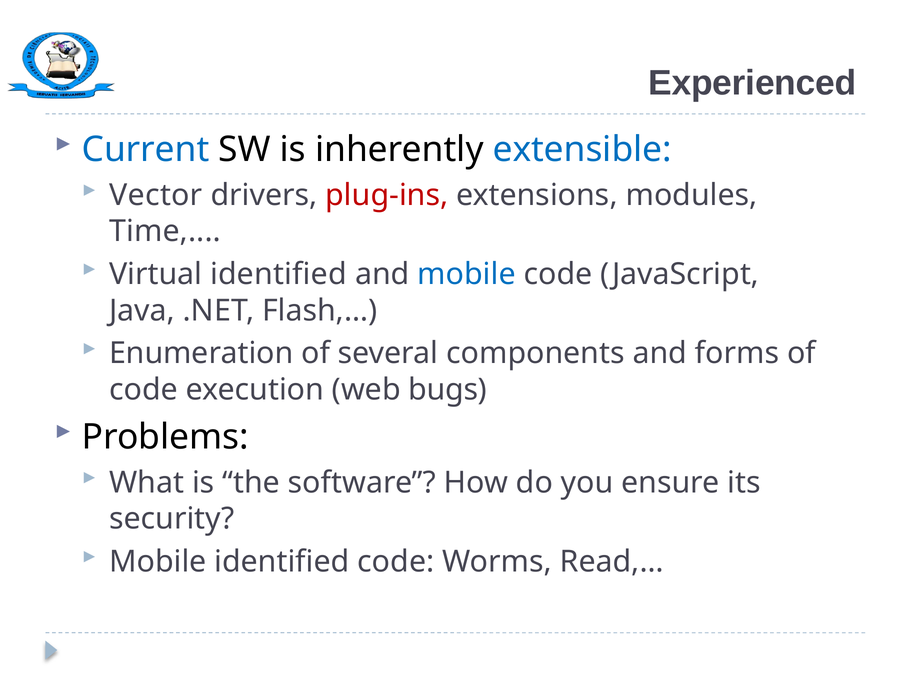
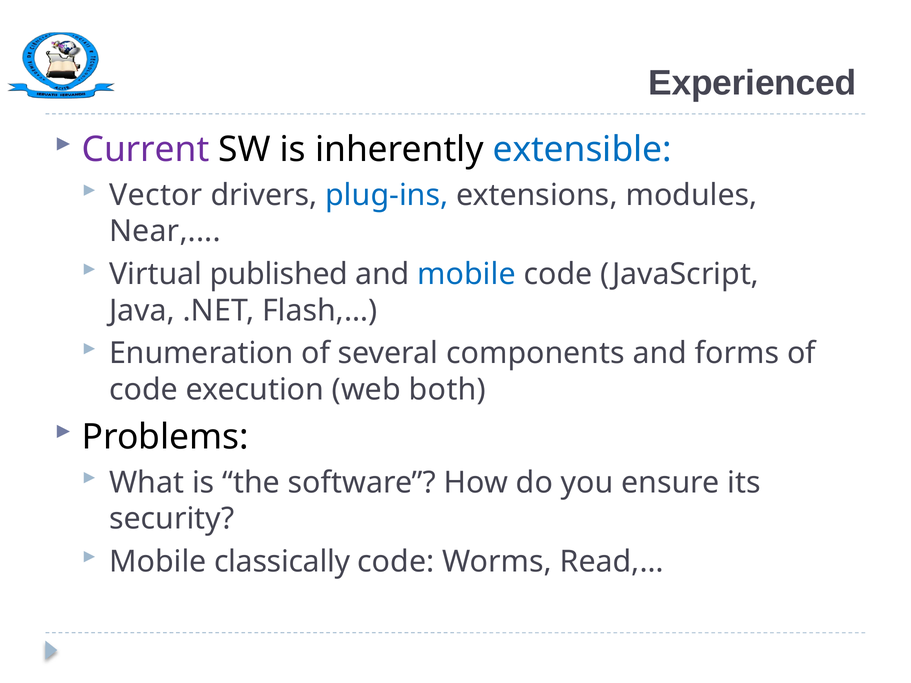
Current colour: blue -> purple (146, 150)
plug-ins colour: red -> blue (387, 195)
Time: Time -> Near (165, 231)
Virtual identified: identified -> published (279, 274)
bugs: bugs -> both (447, 390)
Mobile identified: identified -> classically (282, 562)
